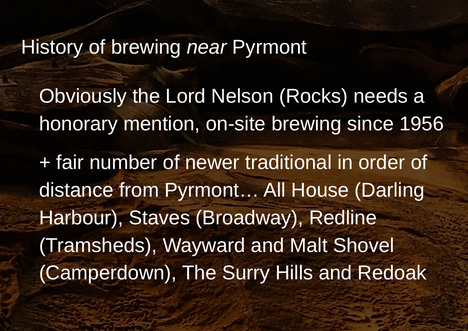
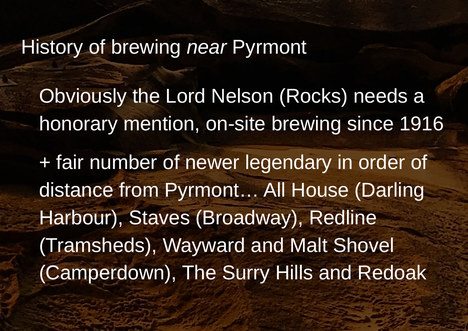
1956: 1956 -> 1916 (422, 124)
traditional: traditional -> legendary (289, 163)
